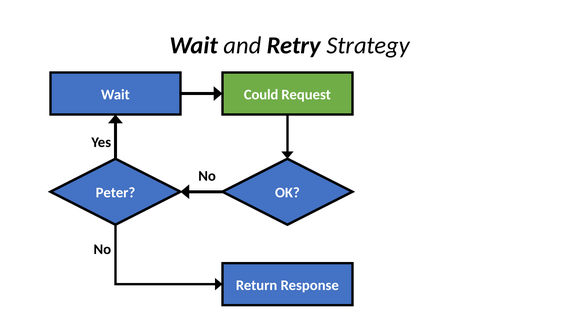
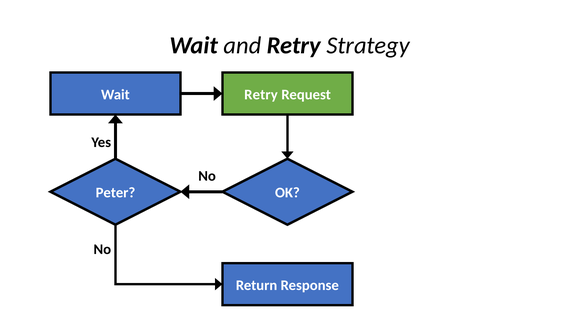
Could: Could -> Retry (261, 95)
